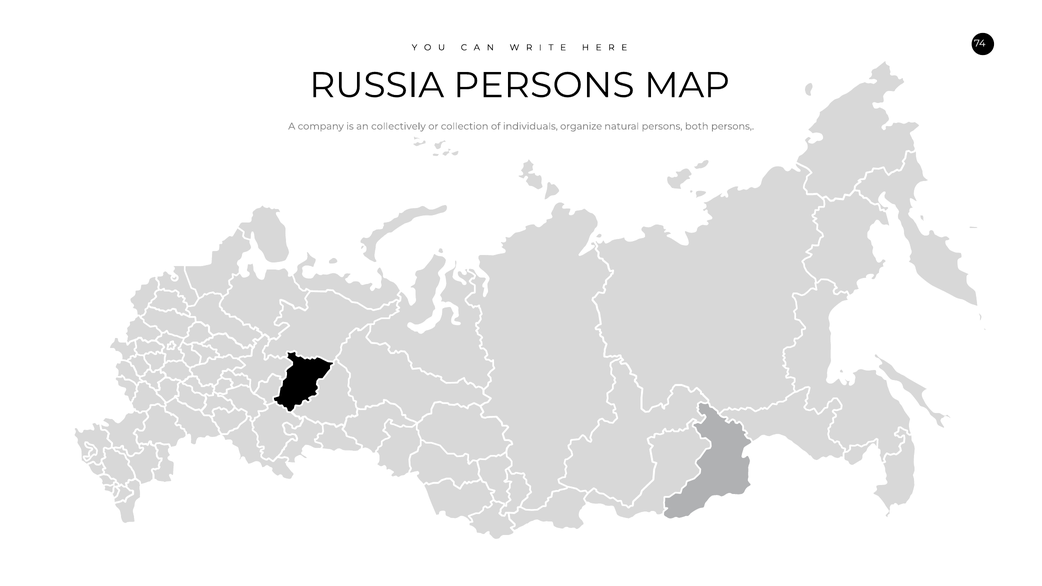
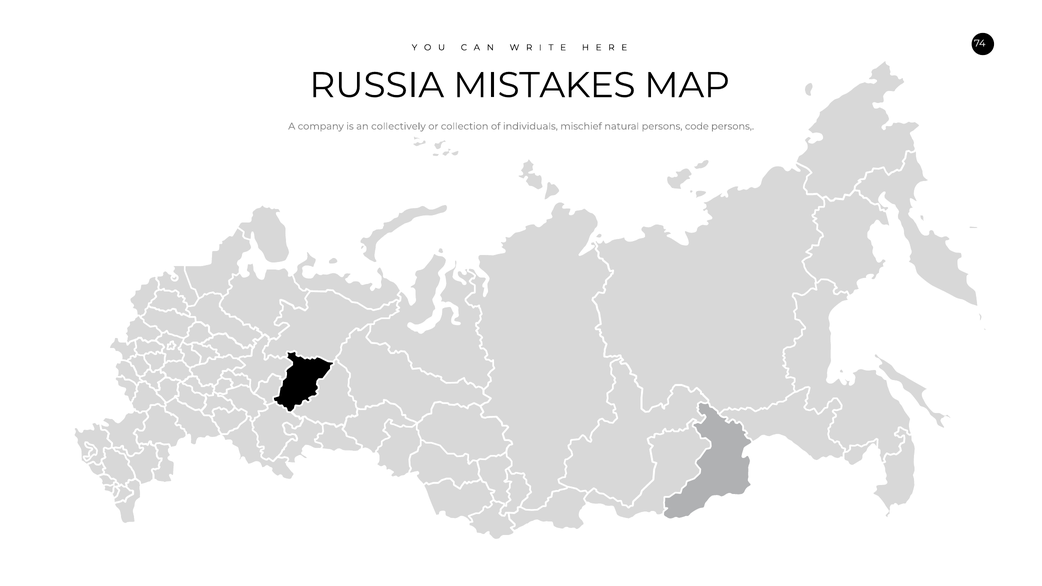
RUSSIA PERSONS: PERSONS -> MISTAKES (544, 85)
organize: organize -> mischief (581, 126)
both: both -> code (697, 126)
